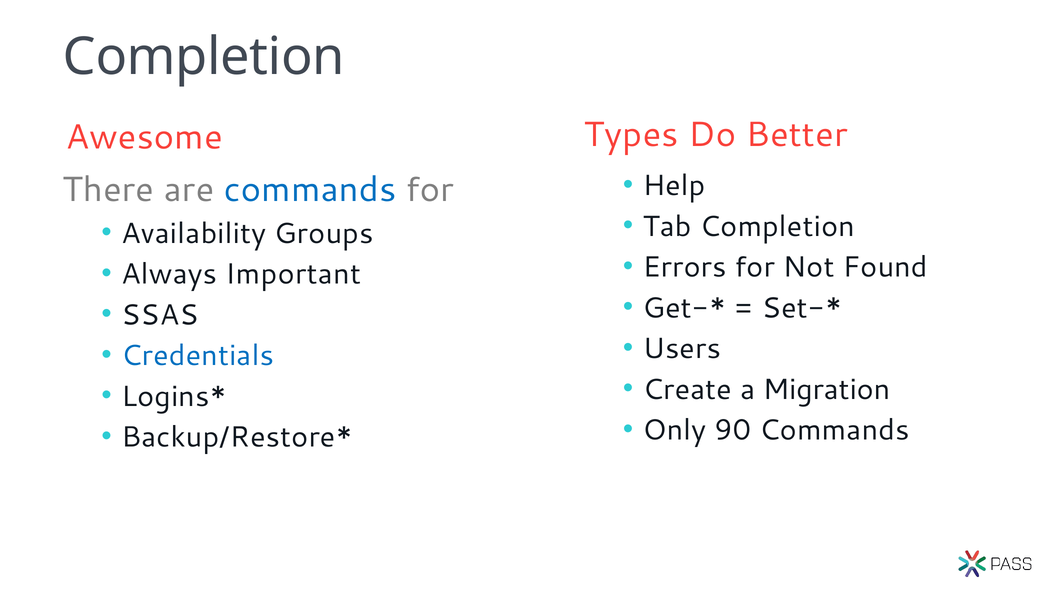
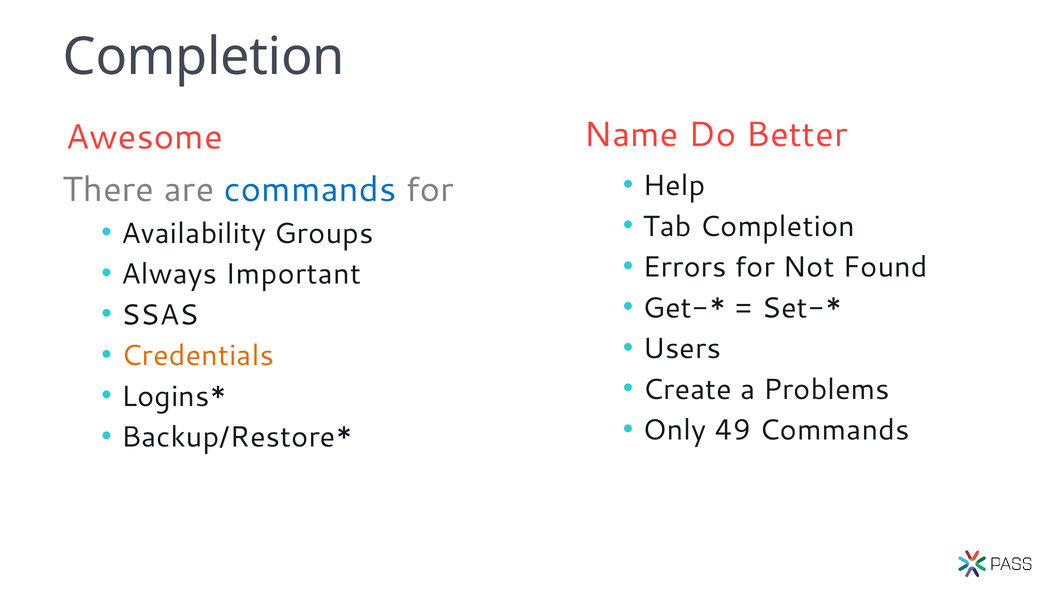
Types: Types -> Name (631, 135)
Credentials colour: blue -> orange (198, 356)
Migration: Migration -> Problems (826, 389)
90: 90 -> 49 (733, 430)
